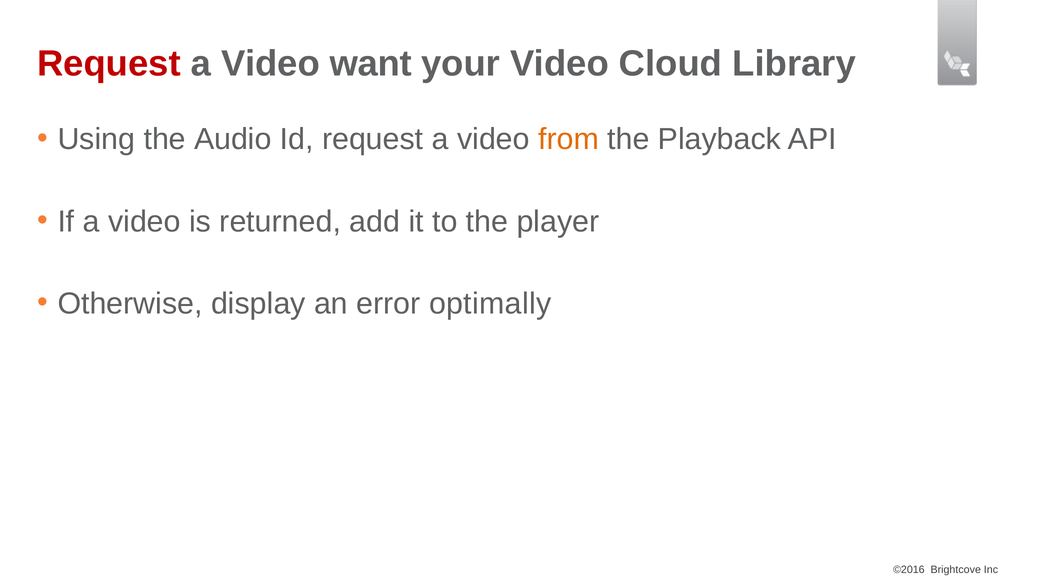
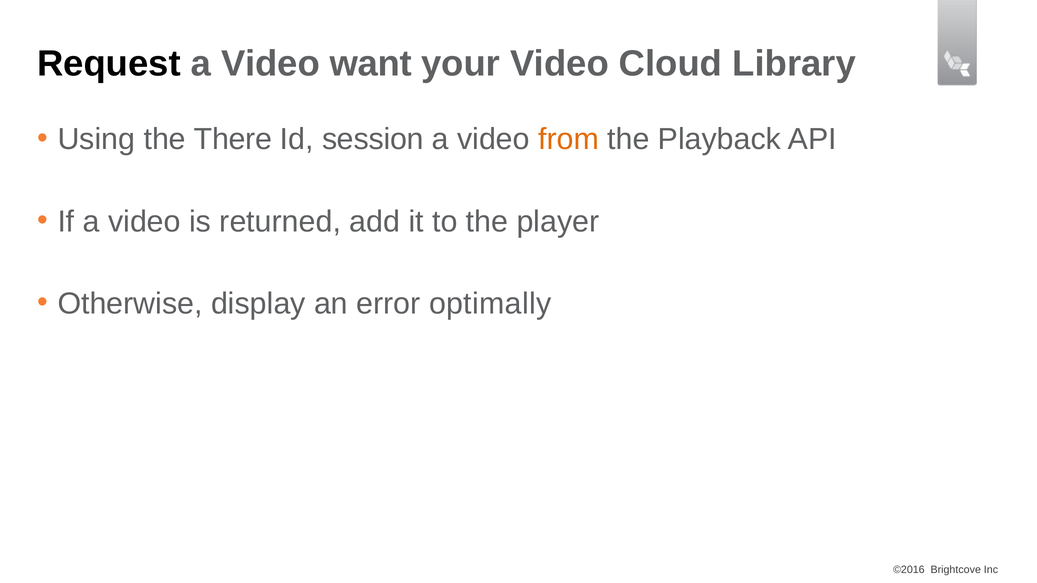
Request colour: red -> black (109, 64)
Audio: Audio -> There (233, 139)
Id request: request -> session (373, 139)
